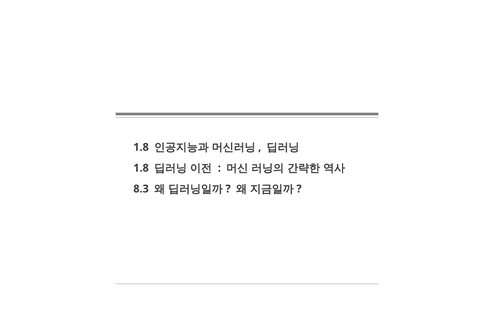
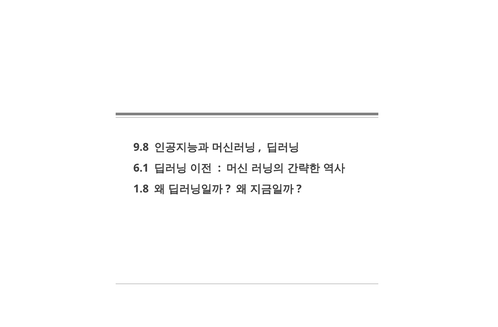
1.8: 1.8 -> 9.8 (141, 147)
1.8: 1.8 -> 6.1 (141, 168)
8.3: 8.3 -> 1.8 (141, 189)
